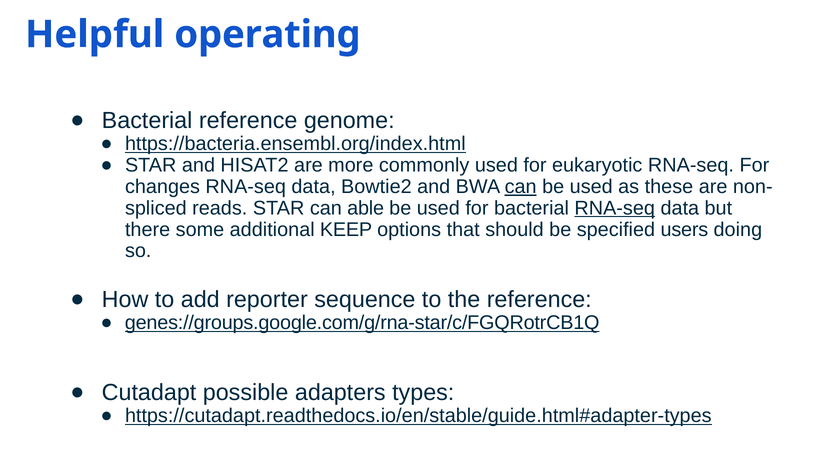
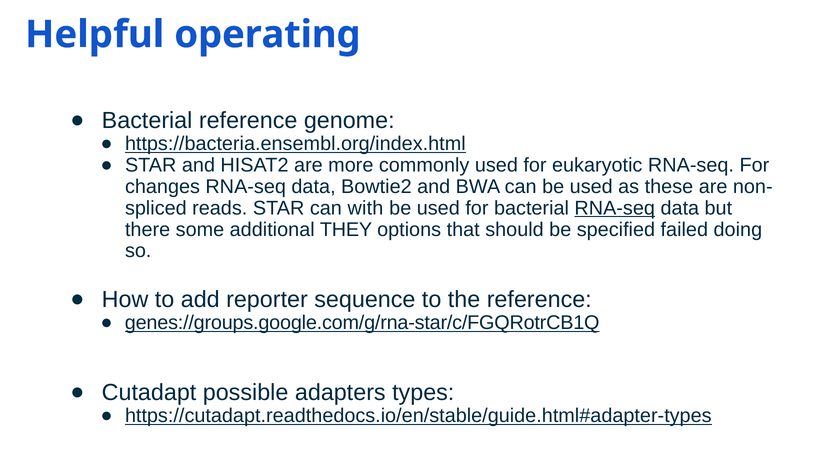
can underline: present -> none (521, 187)
able: able -> with (365, 208)
KEEP: KEEP -> THEY (346, 230)
users: users -> failed (684, 230)
